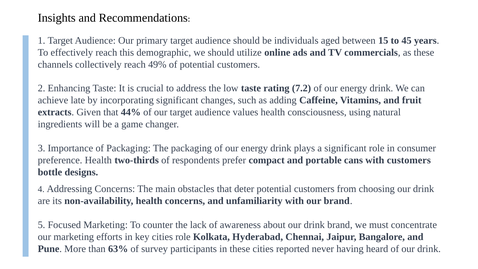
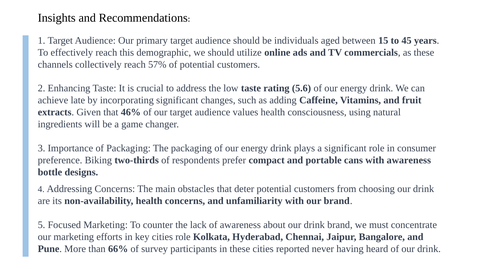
49%: 49% -> 57% (157, 64)
7.2: 7.2 -> 5.6 (301, 88)
44%: 44% -> 46% (131, 112)
preference Health: Health -> Biking (98, 160)
with customers: customers -> awareness (409, 160)
63%: 63% -> 66% (118, 249)
